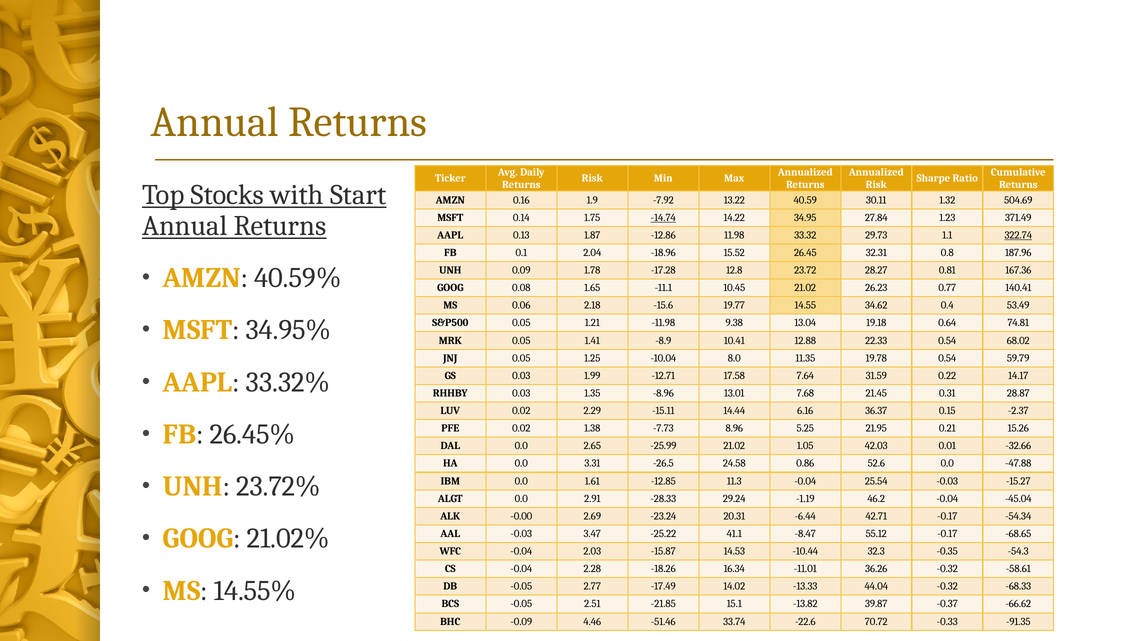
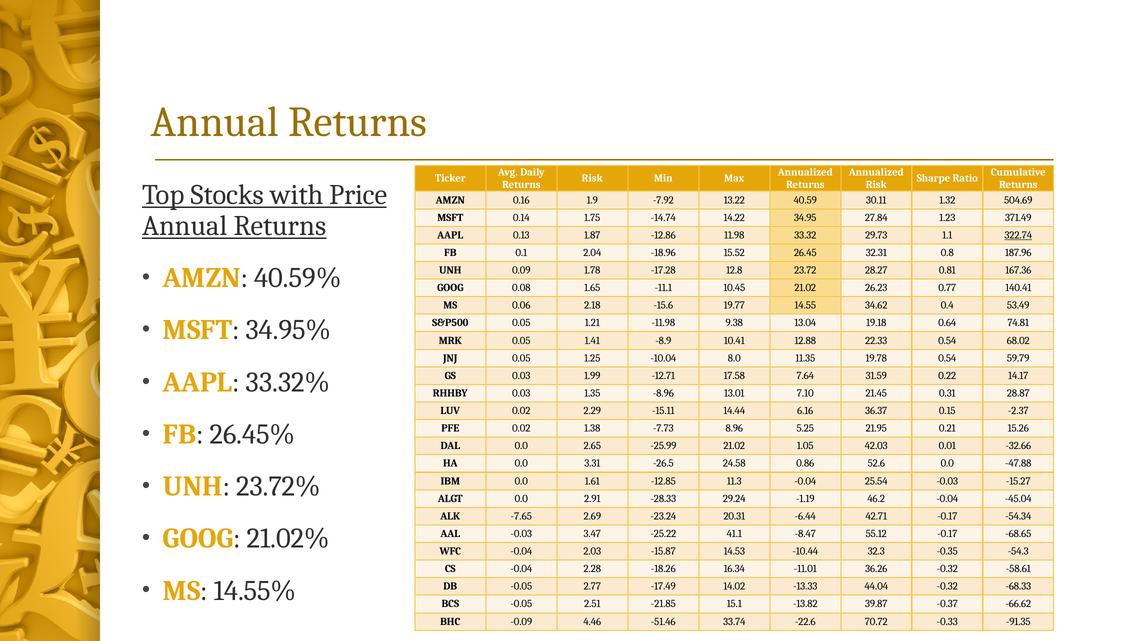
Start: Start -> Price (358, 195)
-14.74 underline: present -> none (663, 217)
7.68: 7.68 -> 7.10 (805, 393)
-0.00: -0.00 -> -7.65 (521, 516)
